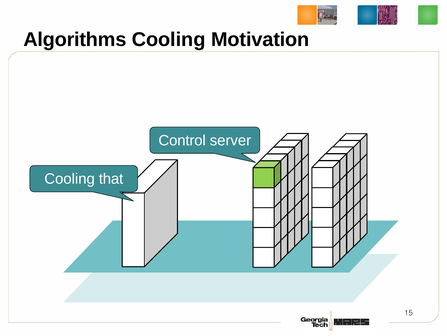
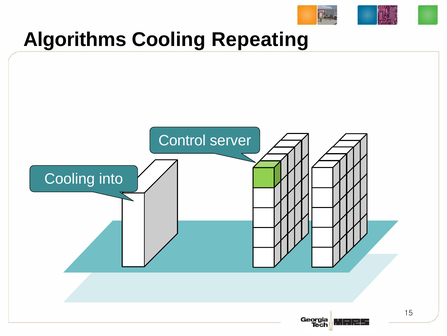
Motivation: Motivation -> Repeating (260, 39)
that: that -> into (111, 179)
